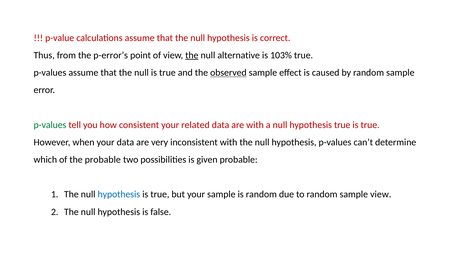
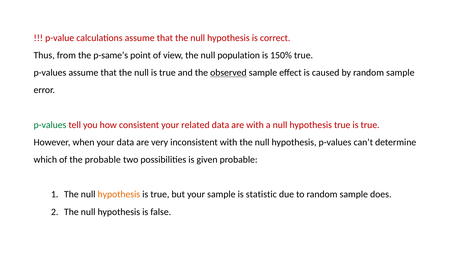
p-error’s: p-error’s -> p-same’s (111, 55)
the underline: present -> none (192, 55)
alternative: alternative -> population (239, 55)
103%: 103% -> 150% (281, 55)
hypothesis colour: blue -> orange (119, 194)
is random: random -> statistic (261, 194)
sample view: view -> does (381, 194)
